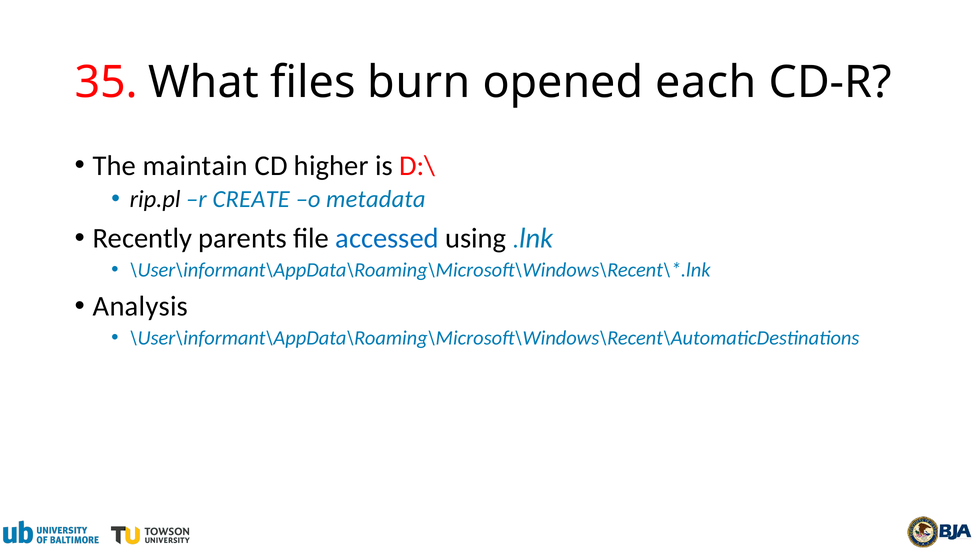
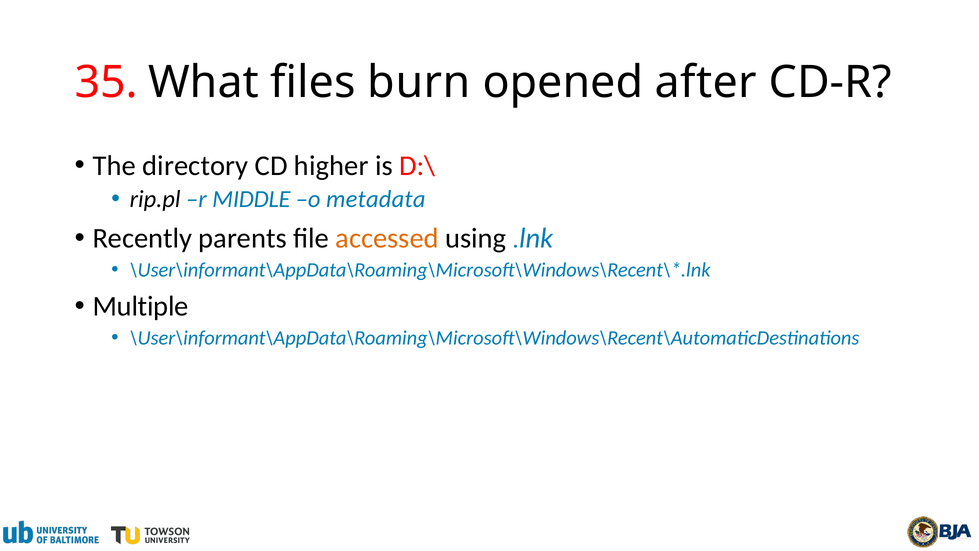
each: each -> after (706, 82)
maintain: maintain -> directory (195, 166)
CREATE: CREATE -> MIDDLE (251, 199)
accessed colour: blue -> orange (387, 238)
Analysis: Analysis -> Multiple (141, 306)
